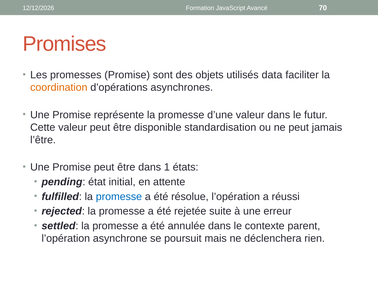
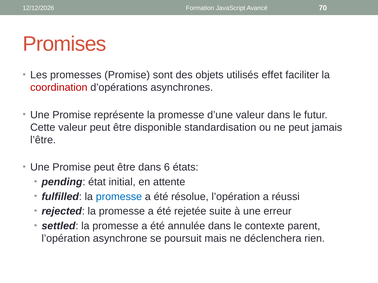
data: data -> effet (272, 75)
coordination colour: orange -> red (59, 88)
1: 1 -> 6 (167, 168)
